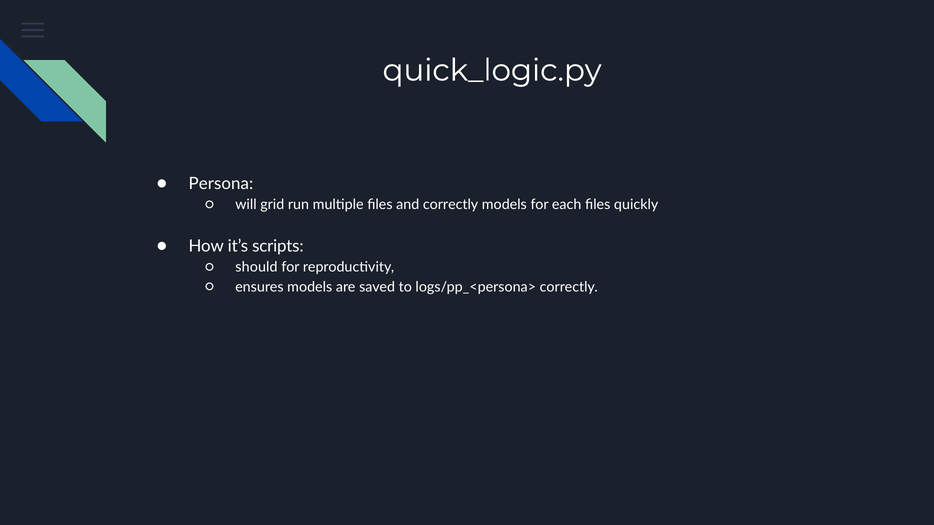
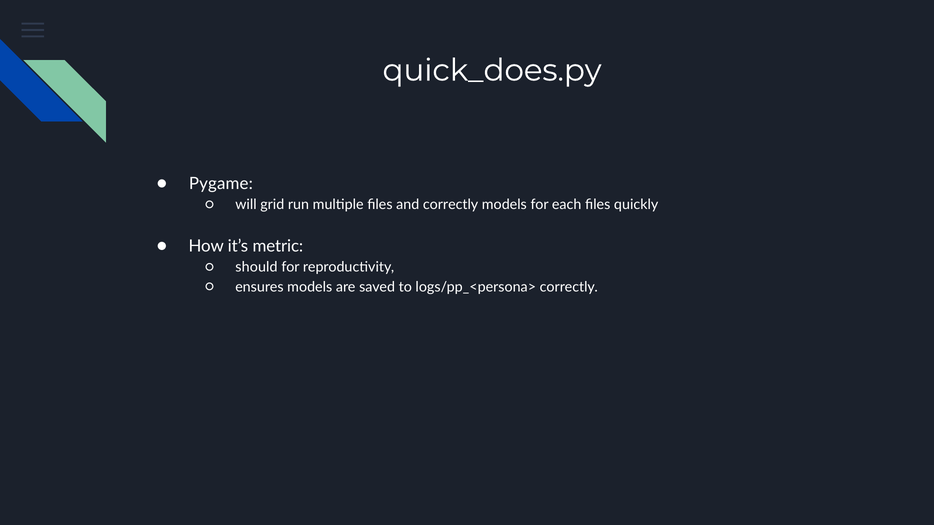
quick_logic.py: quick_logic.py -> quick_does.py (492, 70)
Persona: Persona -> Pygame (221, 184)
scripts: scripts -> metric (278, 246)
